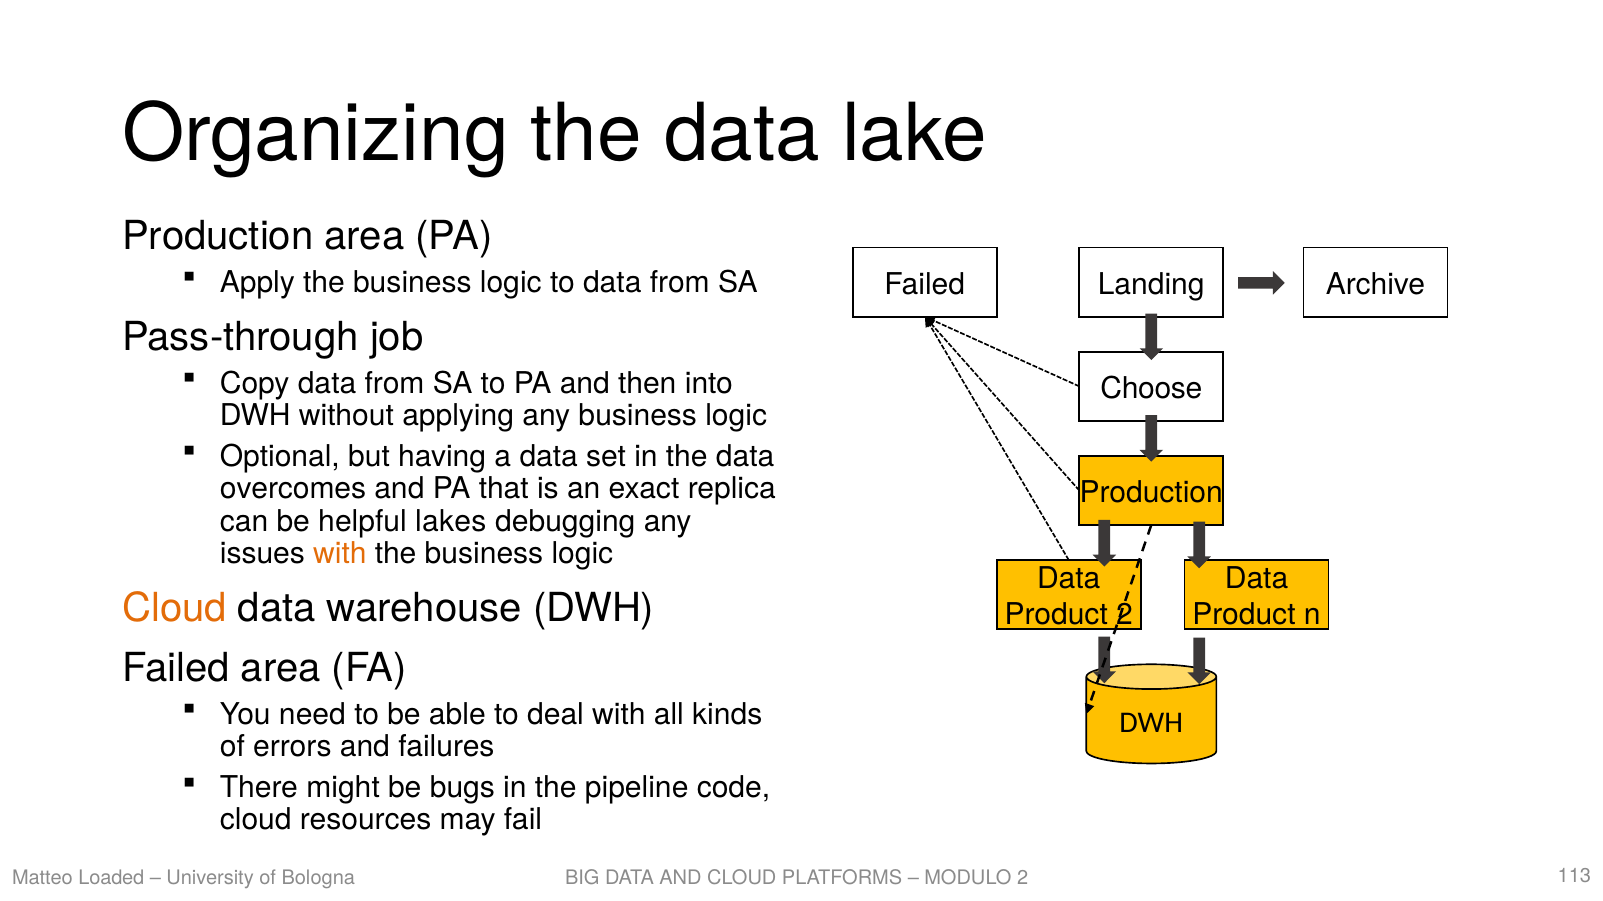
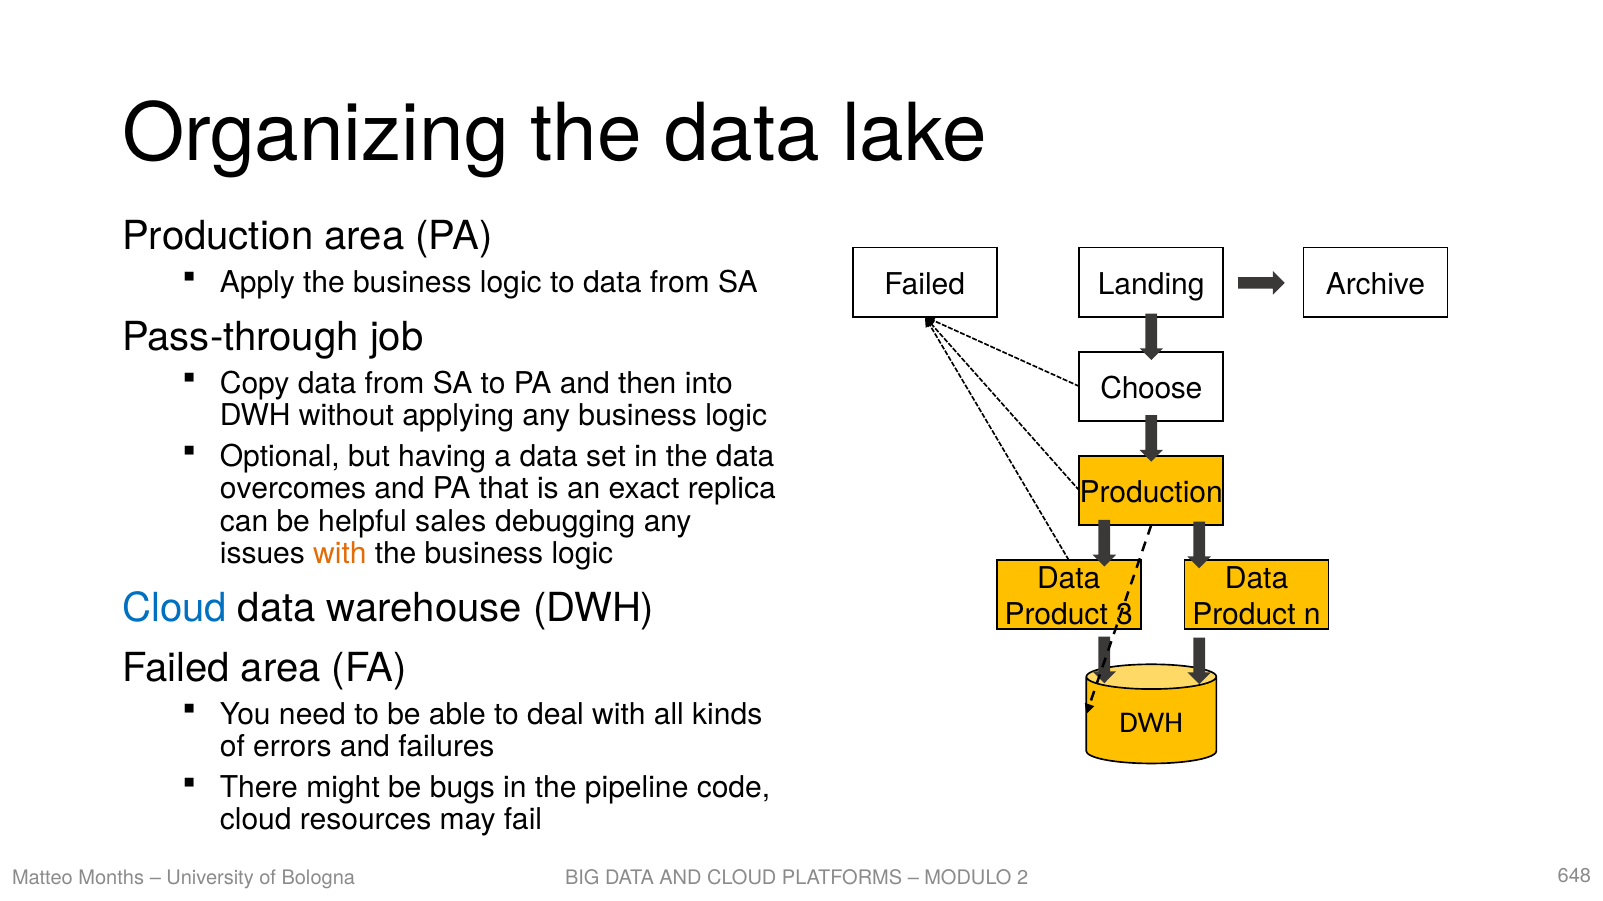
lakes: lakes -> sales (451, 522)
Cloud colour: orange -> blue (175, 609)
Product 2: 2 -> 3 (1124, 615)
Loaded: Loaded -> Months (111, 879)
113: 113 -> 648 (1574, 877)
